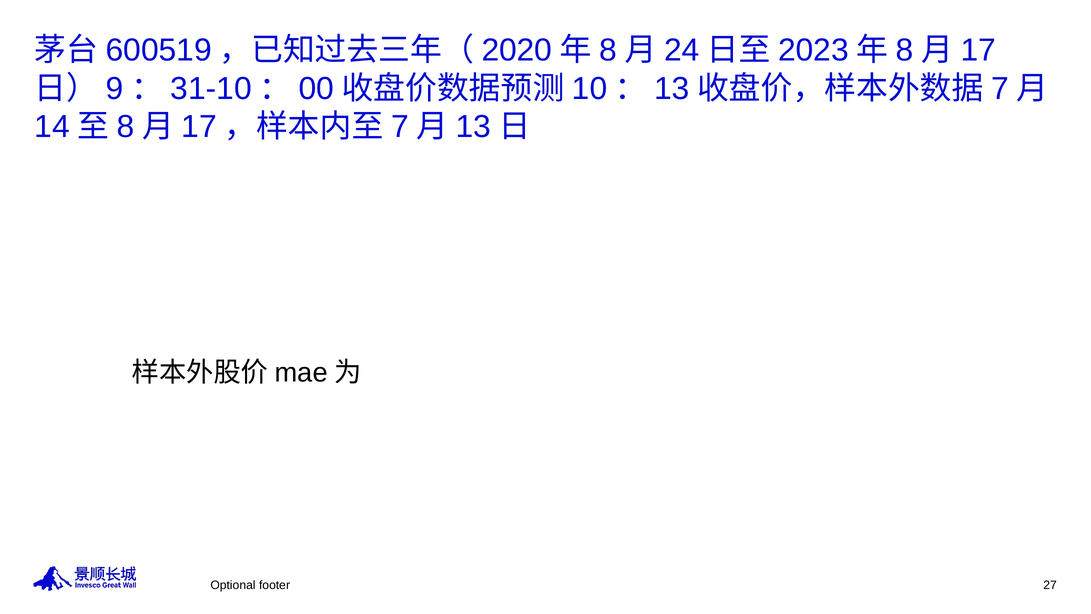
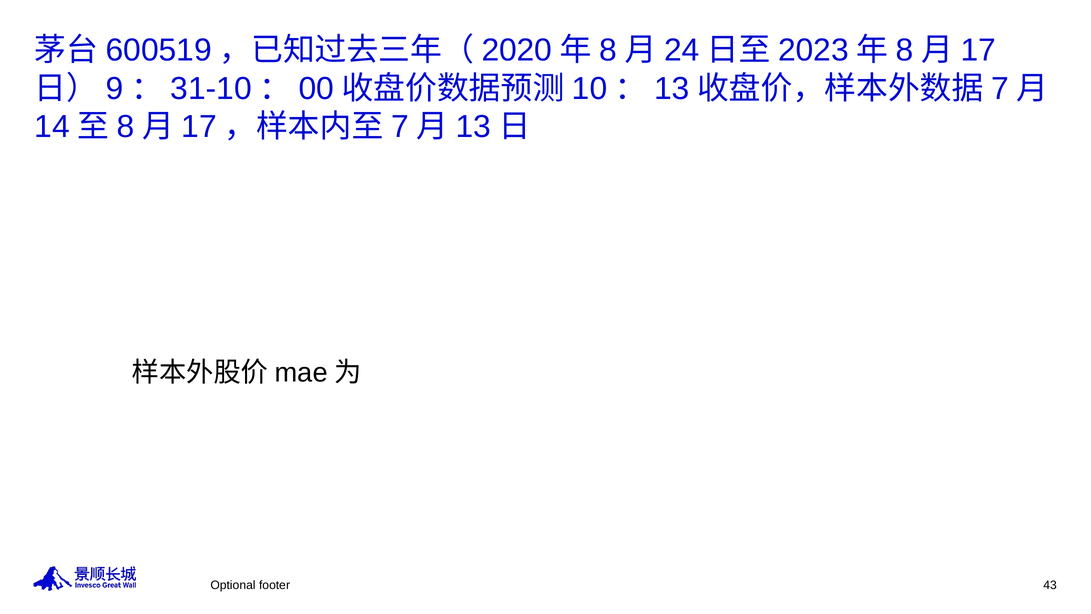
27: 27 -> 43 (1050, 585)
